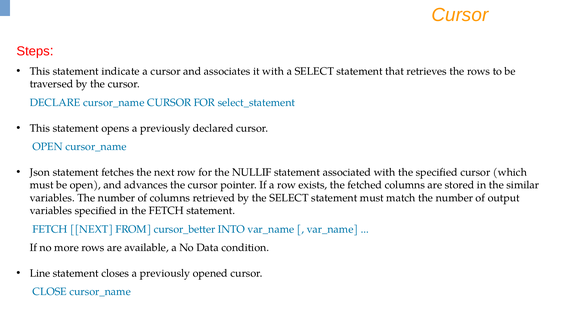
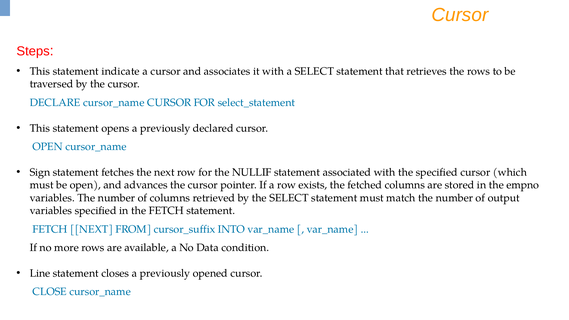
Json: Json -> Sign (40, 172)
similar: similar -> empno (523, 185)
cursor_better: cursor_better -> cursor_suffix (185, 229)
